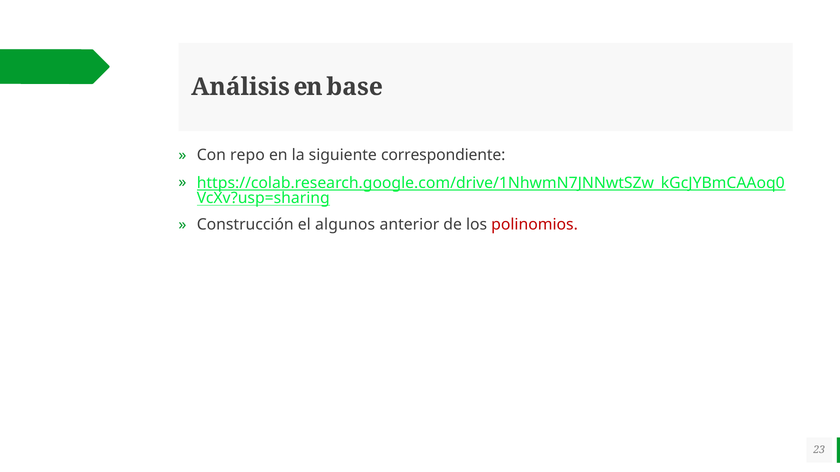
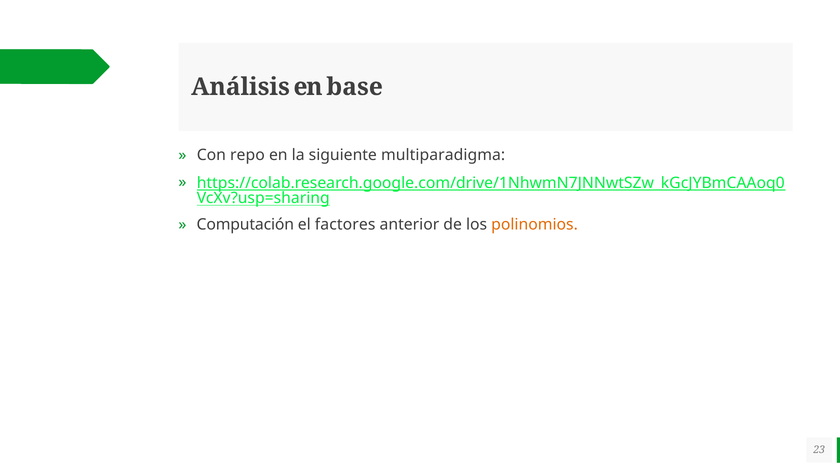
correspondiente: correspondiente -> multiparadigma (443, 155)
Construcción: Construcción -> Computación (245, 225)
algunos: algunos -> factores (345, 225)
polinomios colour: red -> orange (535, 225)
